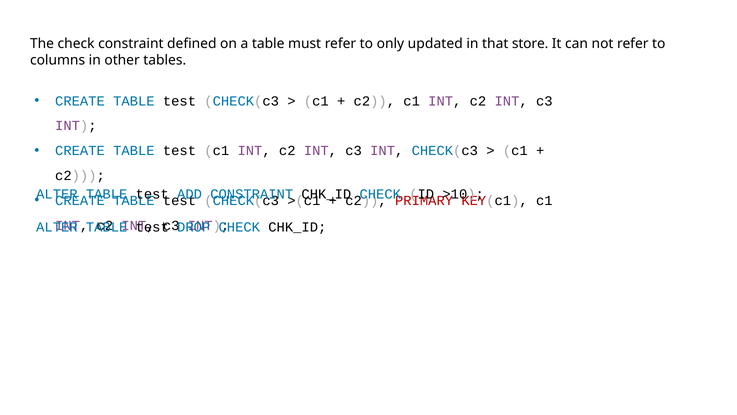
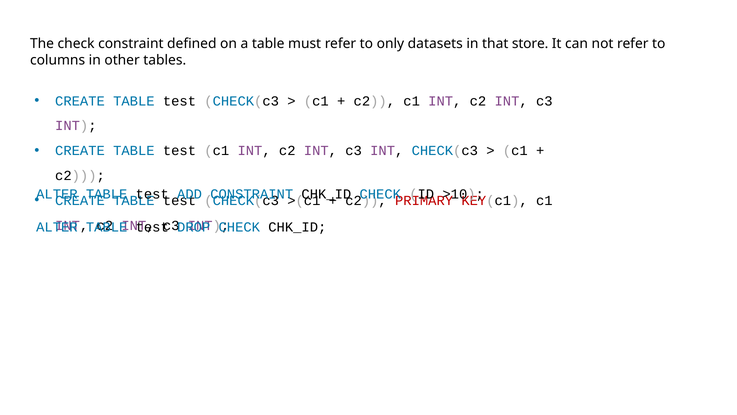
updated: updated -> datasets (435, 44)
